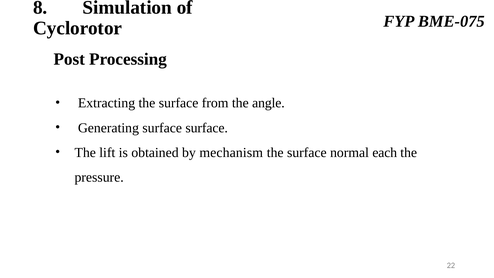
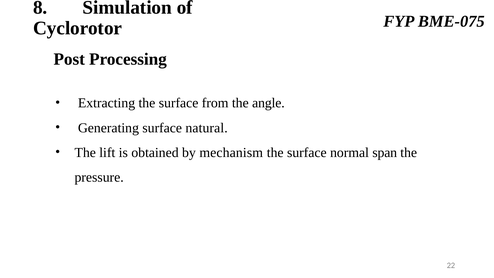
surface surface: surface -> natural (207, 128)
each: each -> span (385, 152)
